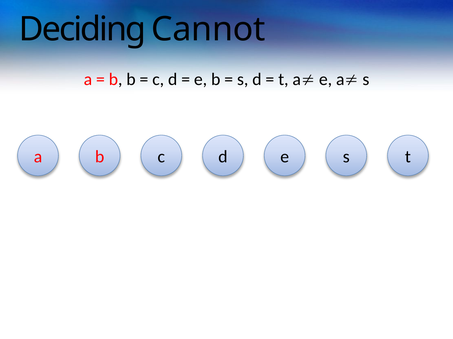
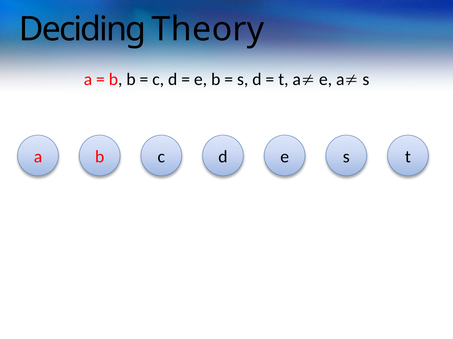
Cannot: Cannot -> Theory (208, 30)
